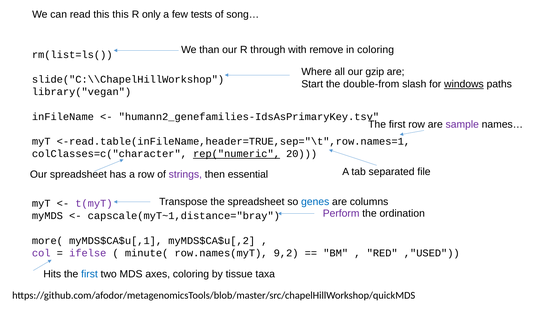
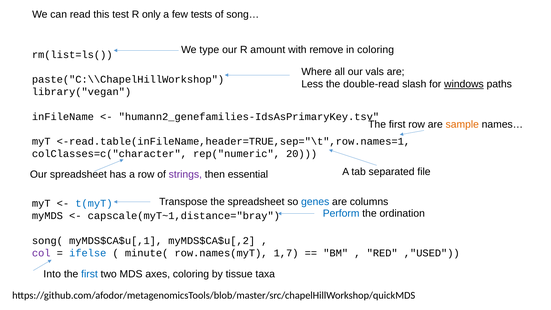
this this: this -> test (121, 14)
than: than -> type (209, 50)
through: through -> amount (268, 50)
gzip: gzip -> vals (375, 72)
slide("C:\\ChapelHillWorkshop: slide("C:\\ChapelHillWorkshop -> paste("C:\\ChapelHillWorkshop (128, 79)
Start: Start -> Less (312, 84)
double-from: double-from -> double-read (371, 84)
sample colour: purple -> orange (462, 124)
rep("numeric underline: present -> none (237, 154)
t(myT colour: purple -> blue (94, 203)
Perform colour: purple -> blue (341, 213)
more(: more( -> song( (47, 241)
ifelse colour: purple -> blue (88, 253)
9,2: 9,2 -> 1,7 (286, 253)
Hits: Hits -> Into (52, 274)
